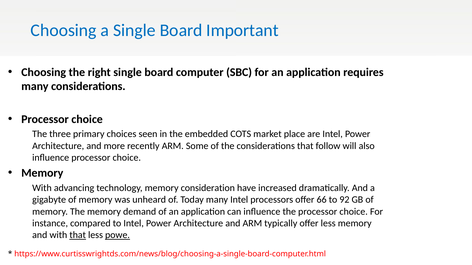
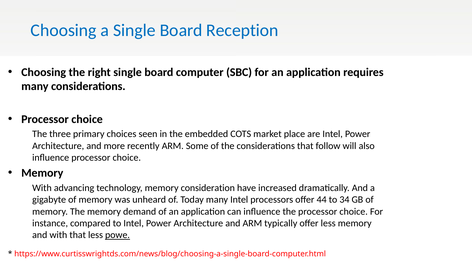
Important: Important -> Reception (242, 31)
66: 66 -> 44 (322, 200)
92: 92 -> 34 (344, 200)
that underline: present -> none (78, 235)
